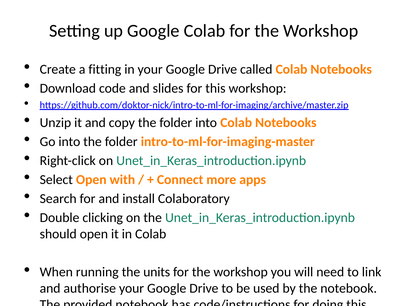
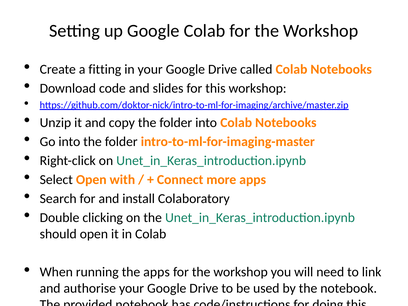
the units: units -> apps (157, 272)
